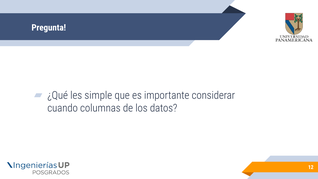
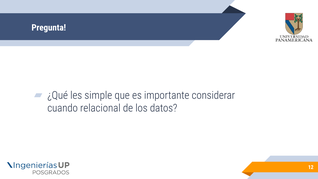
columnas: columnas -> relacional (100, 108)
